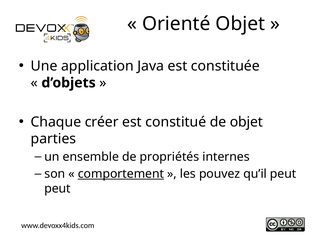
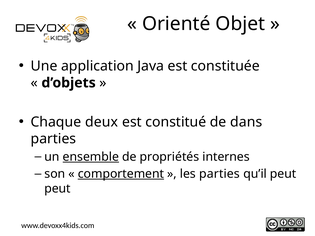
créer: créer -> deux (102, 122)
de objet: objet -> dans (246, 122)
ensemble underline: none -> present (91, 157)
les pouvez: pouvez -> parties (220, 174)
